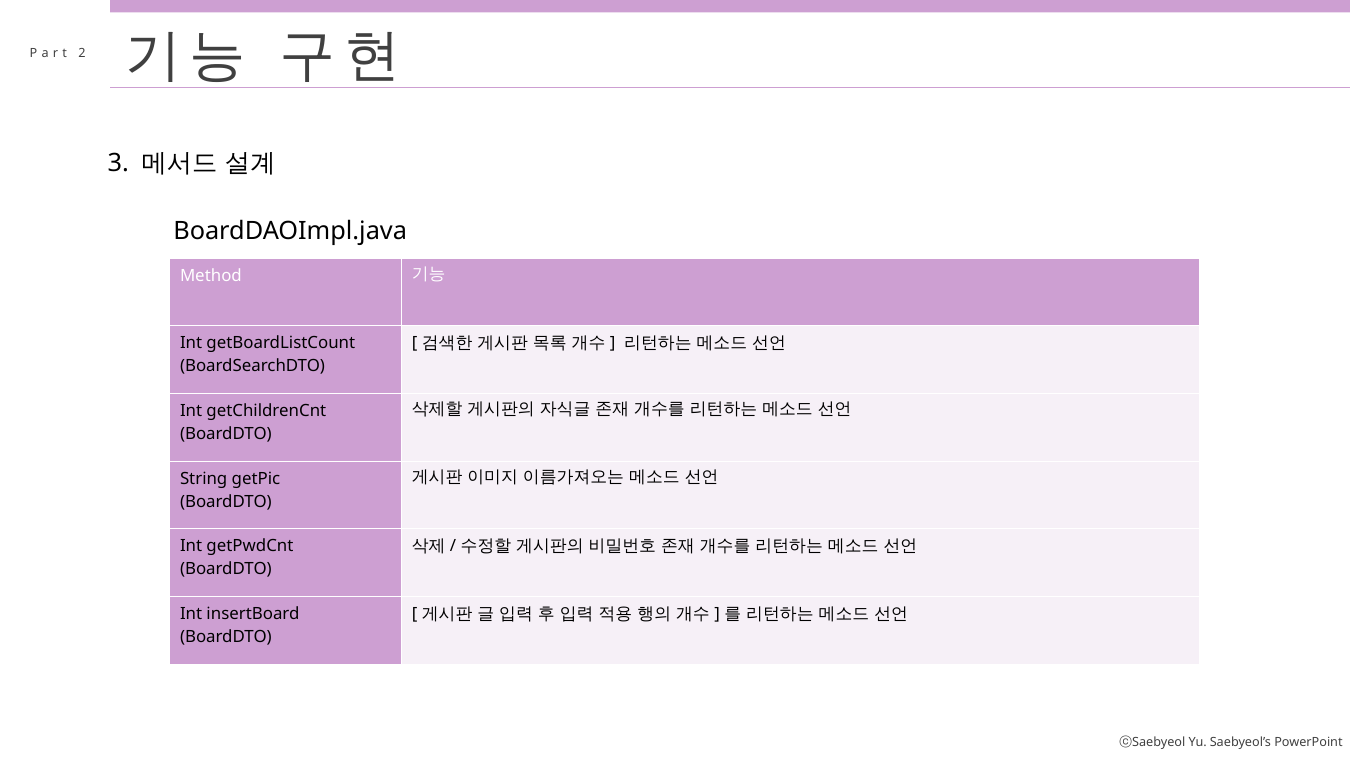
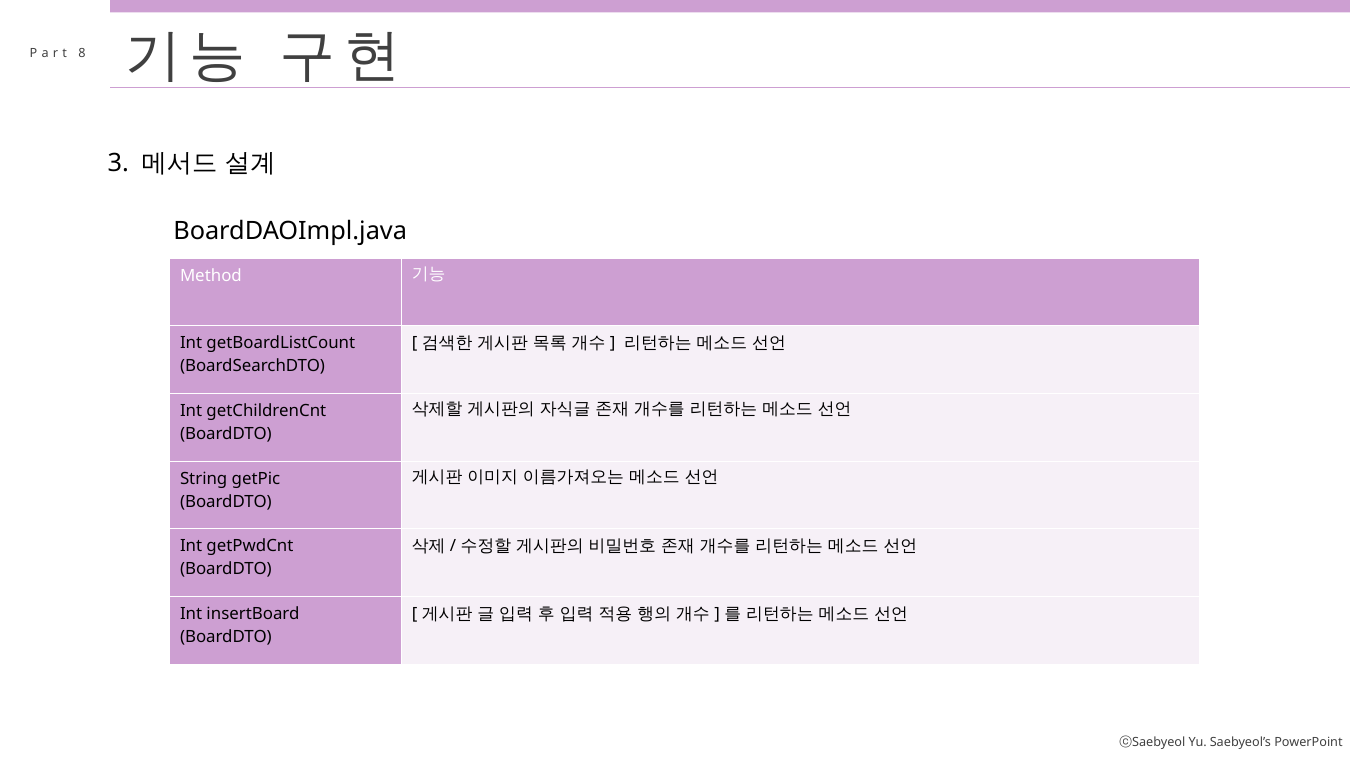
2: 2 -> 8 (82, 54)
